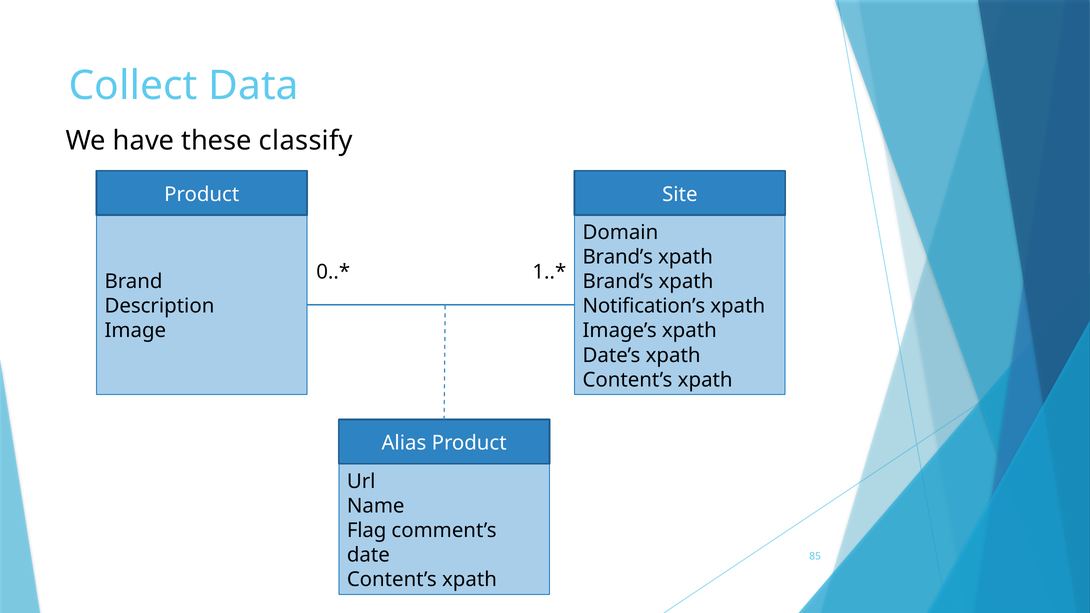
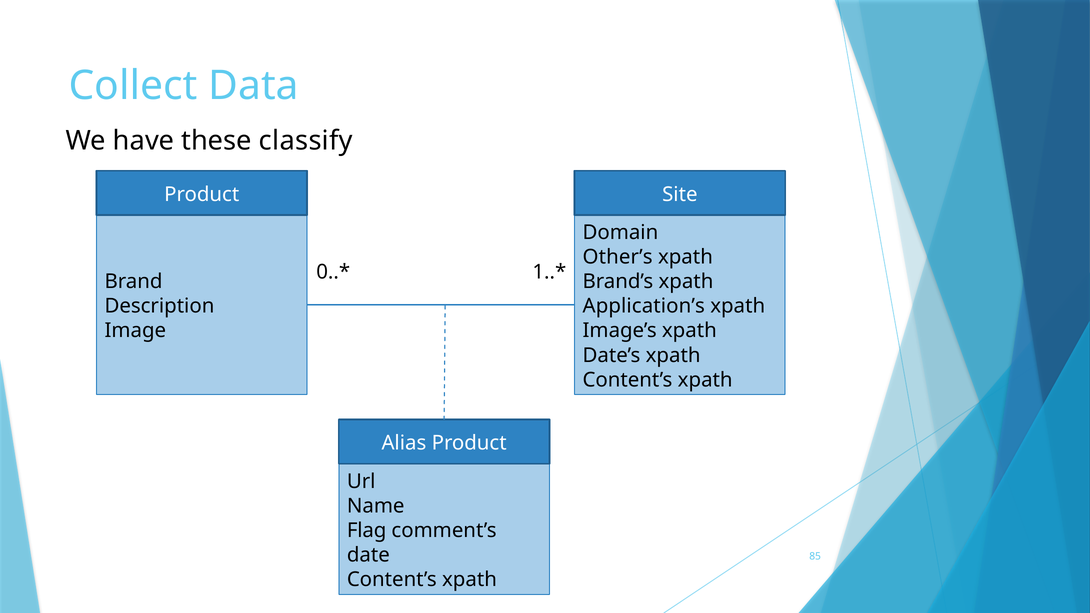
Brand’s: Brand’s -> Other’s (618, 257)
Notification’s: Notification’s -> Application’s (644, 306)
